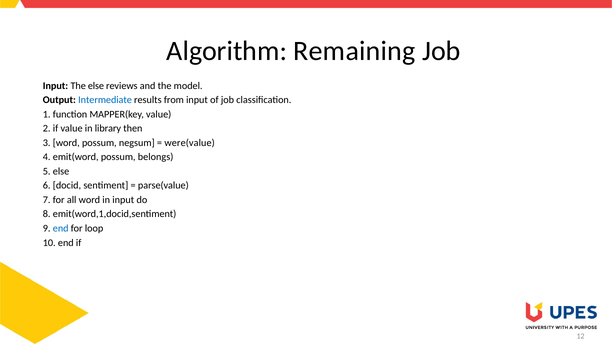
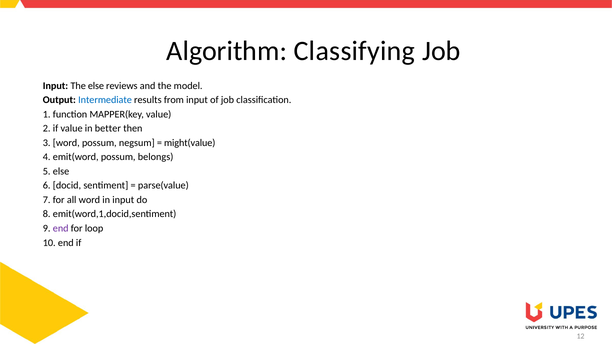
Remaining: Remaining -> Classifying (354, 51)
library: library -> better (108, 129)
were(value: were(value -> might(value (190, 143)
end colour: blue -> purple (61, 229)
